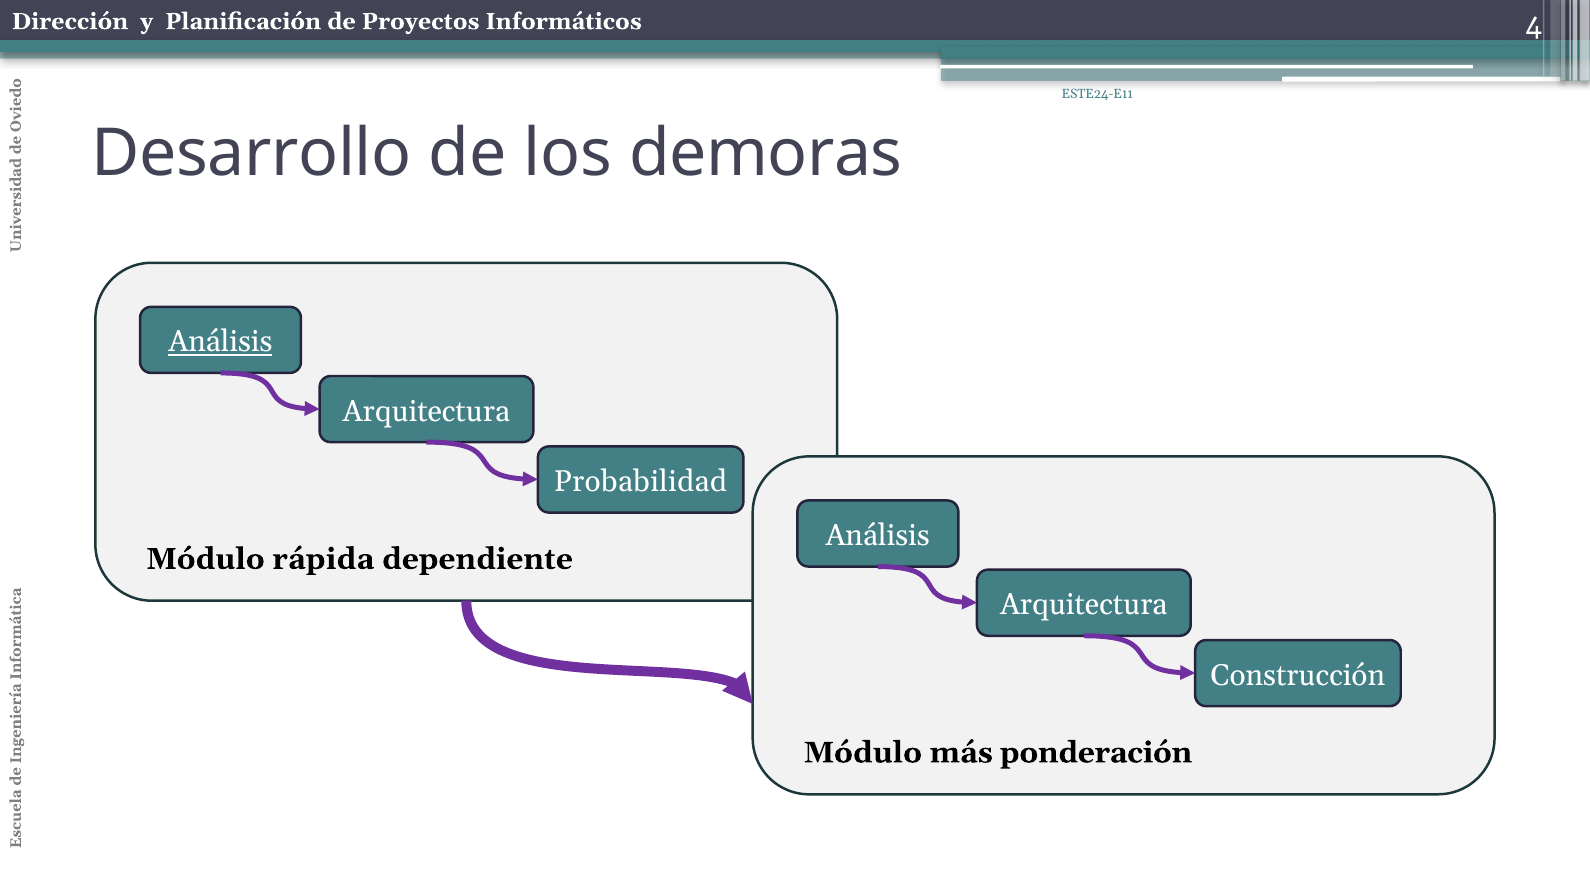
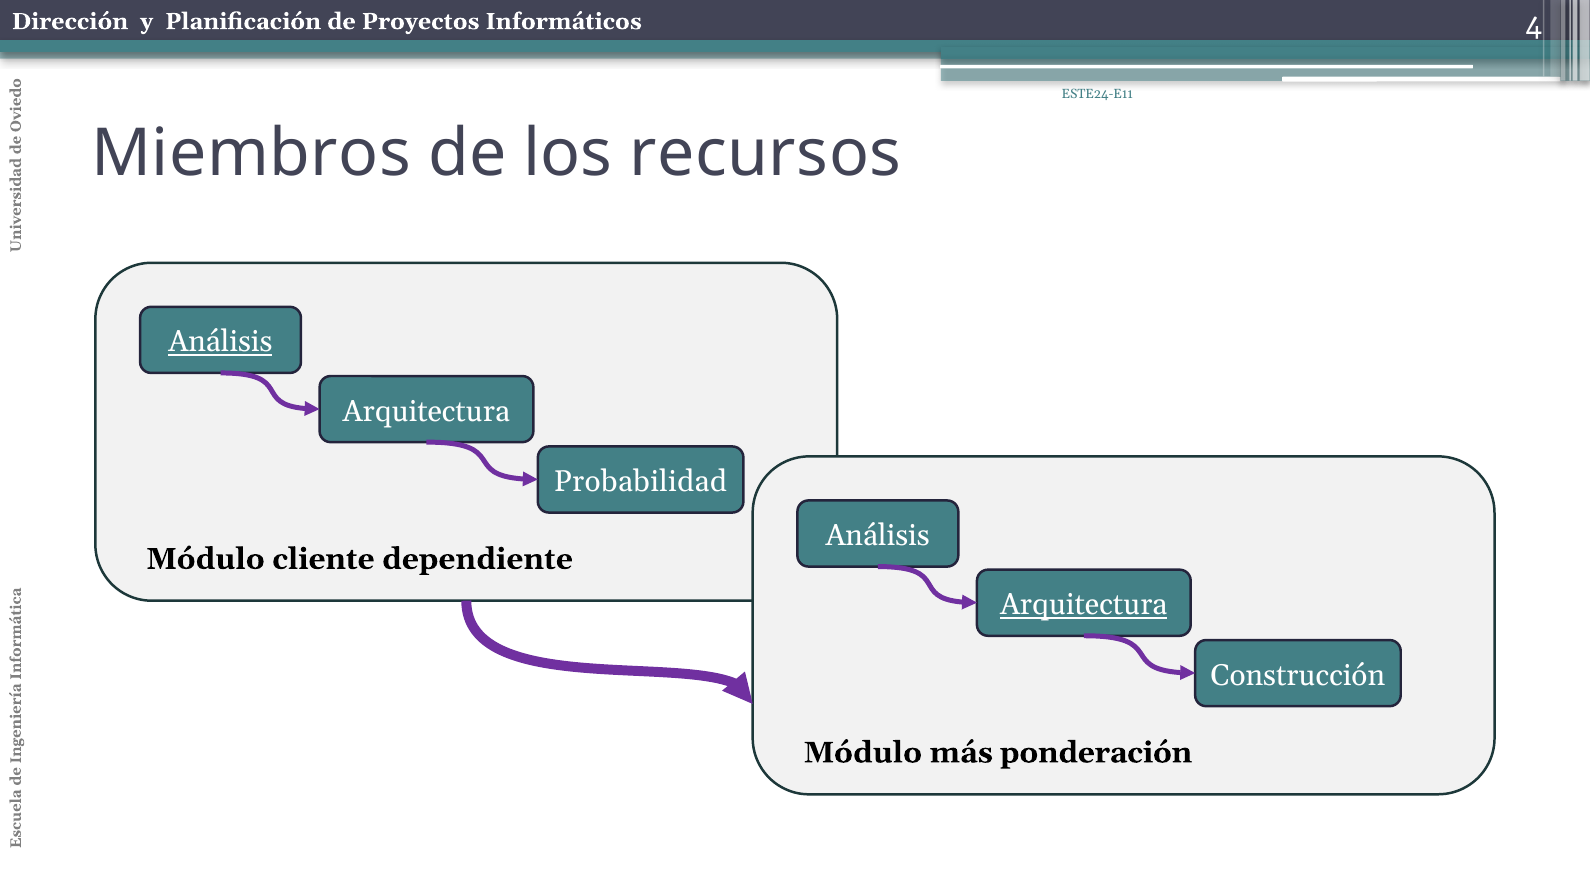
Desarrollo: Desarrollo -> Miembros (251, 154)
demoras: demoras -> recursos (765, 154)
rápida: rápida -> cliente (323, 559)
Arquitectura underline: none -> present (1084, 605)
